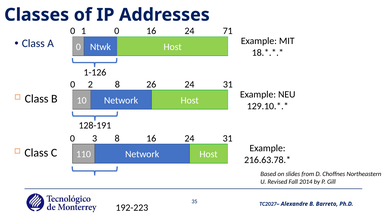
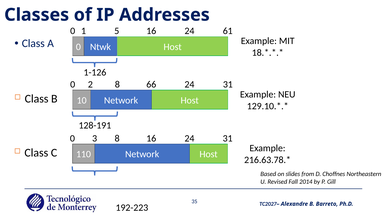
1 0: 0 -> 5 (117, 31)
71: 71 -> 61 (228, 31)
26: 26 -> 66 (151, 84)
